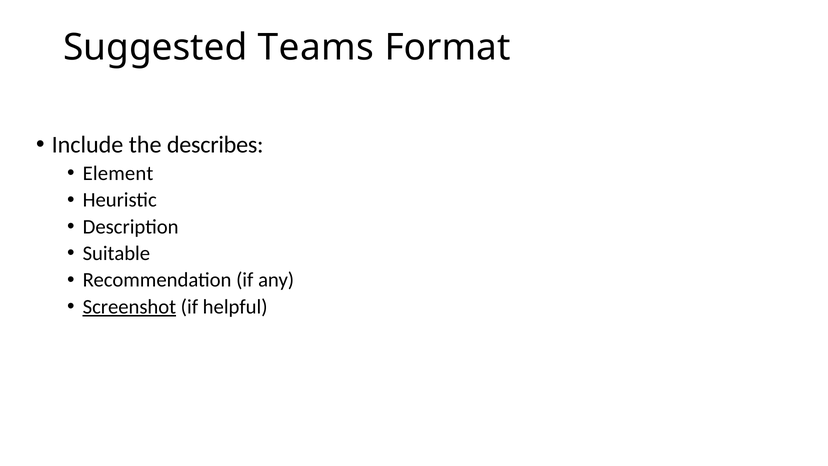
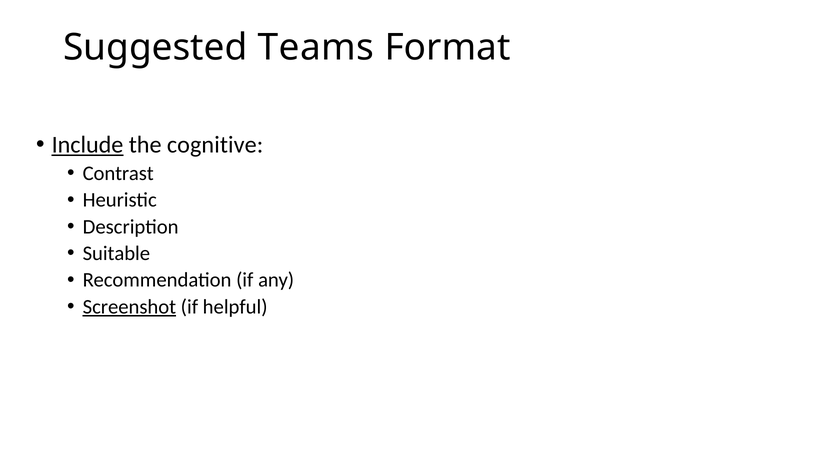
Include underline: none -> present (87, 145)
describes: describes -> cognitive (215, 145)
Element: Element -> Contrast (118, 173)
